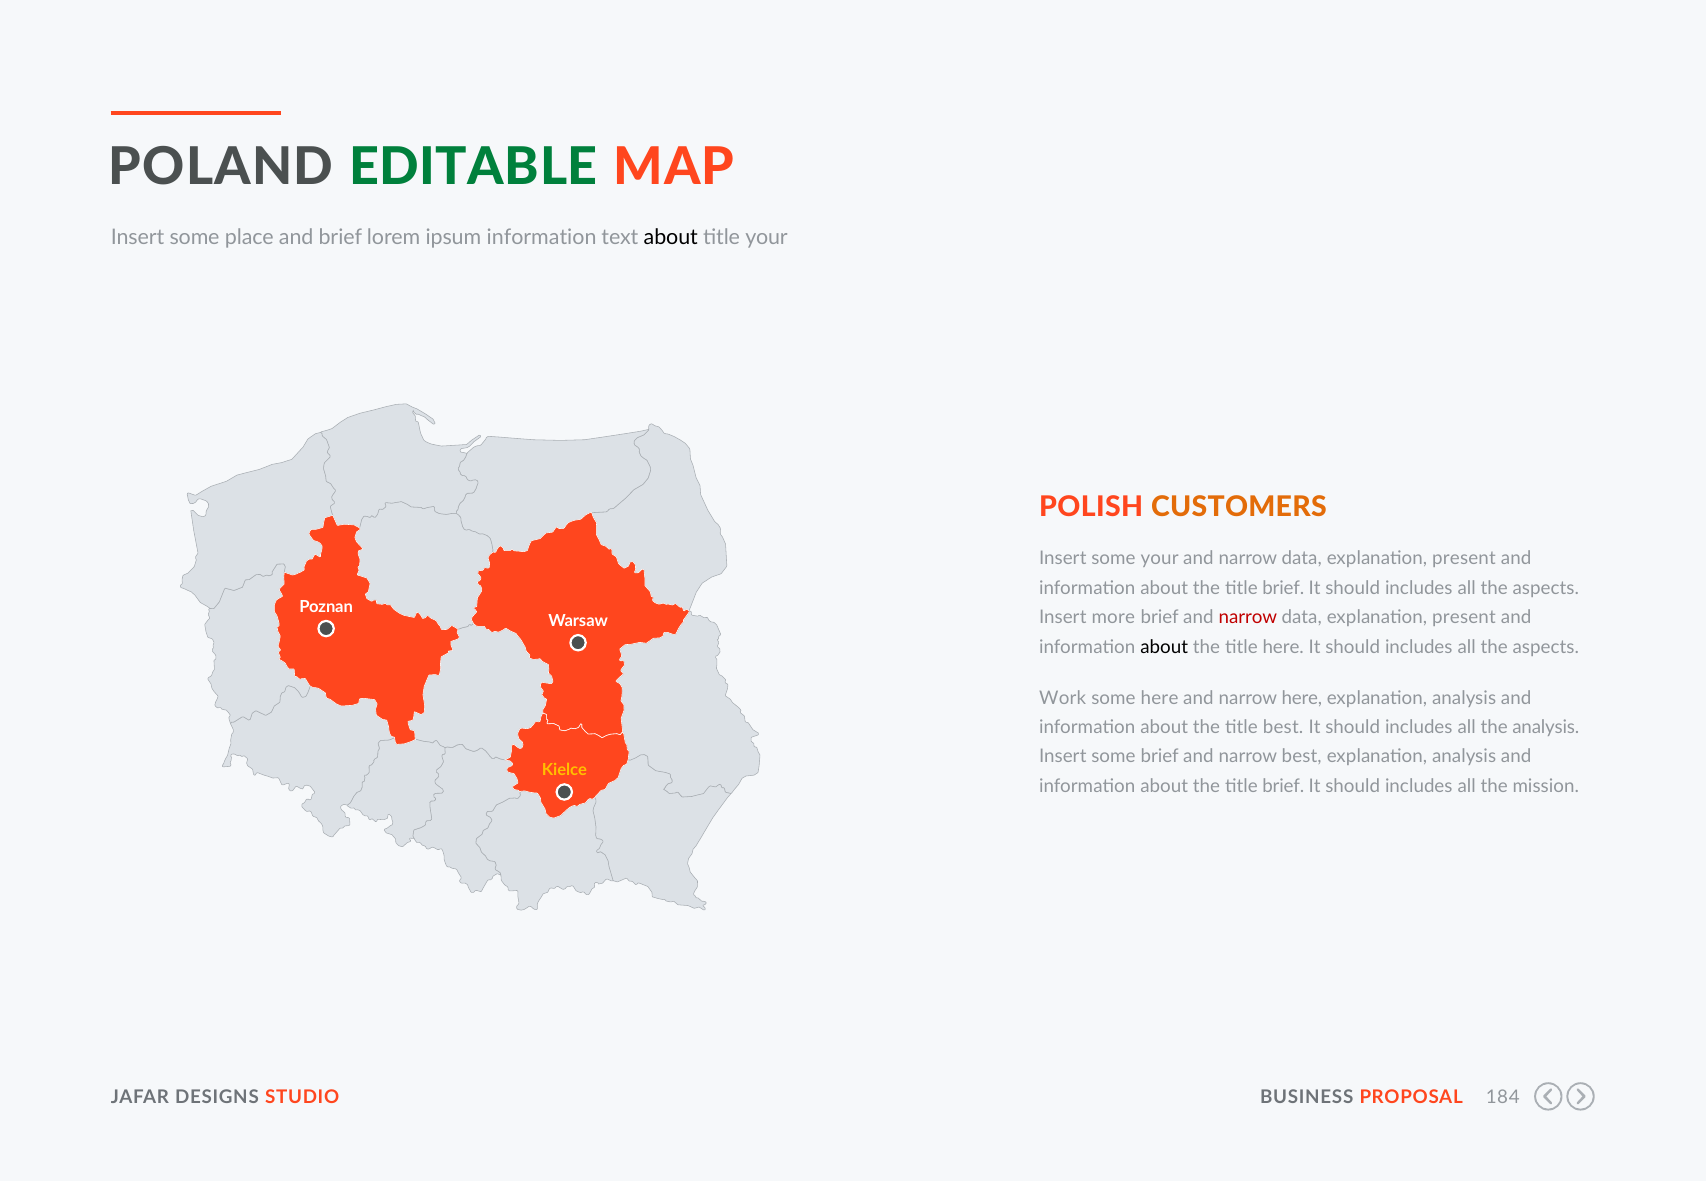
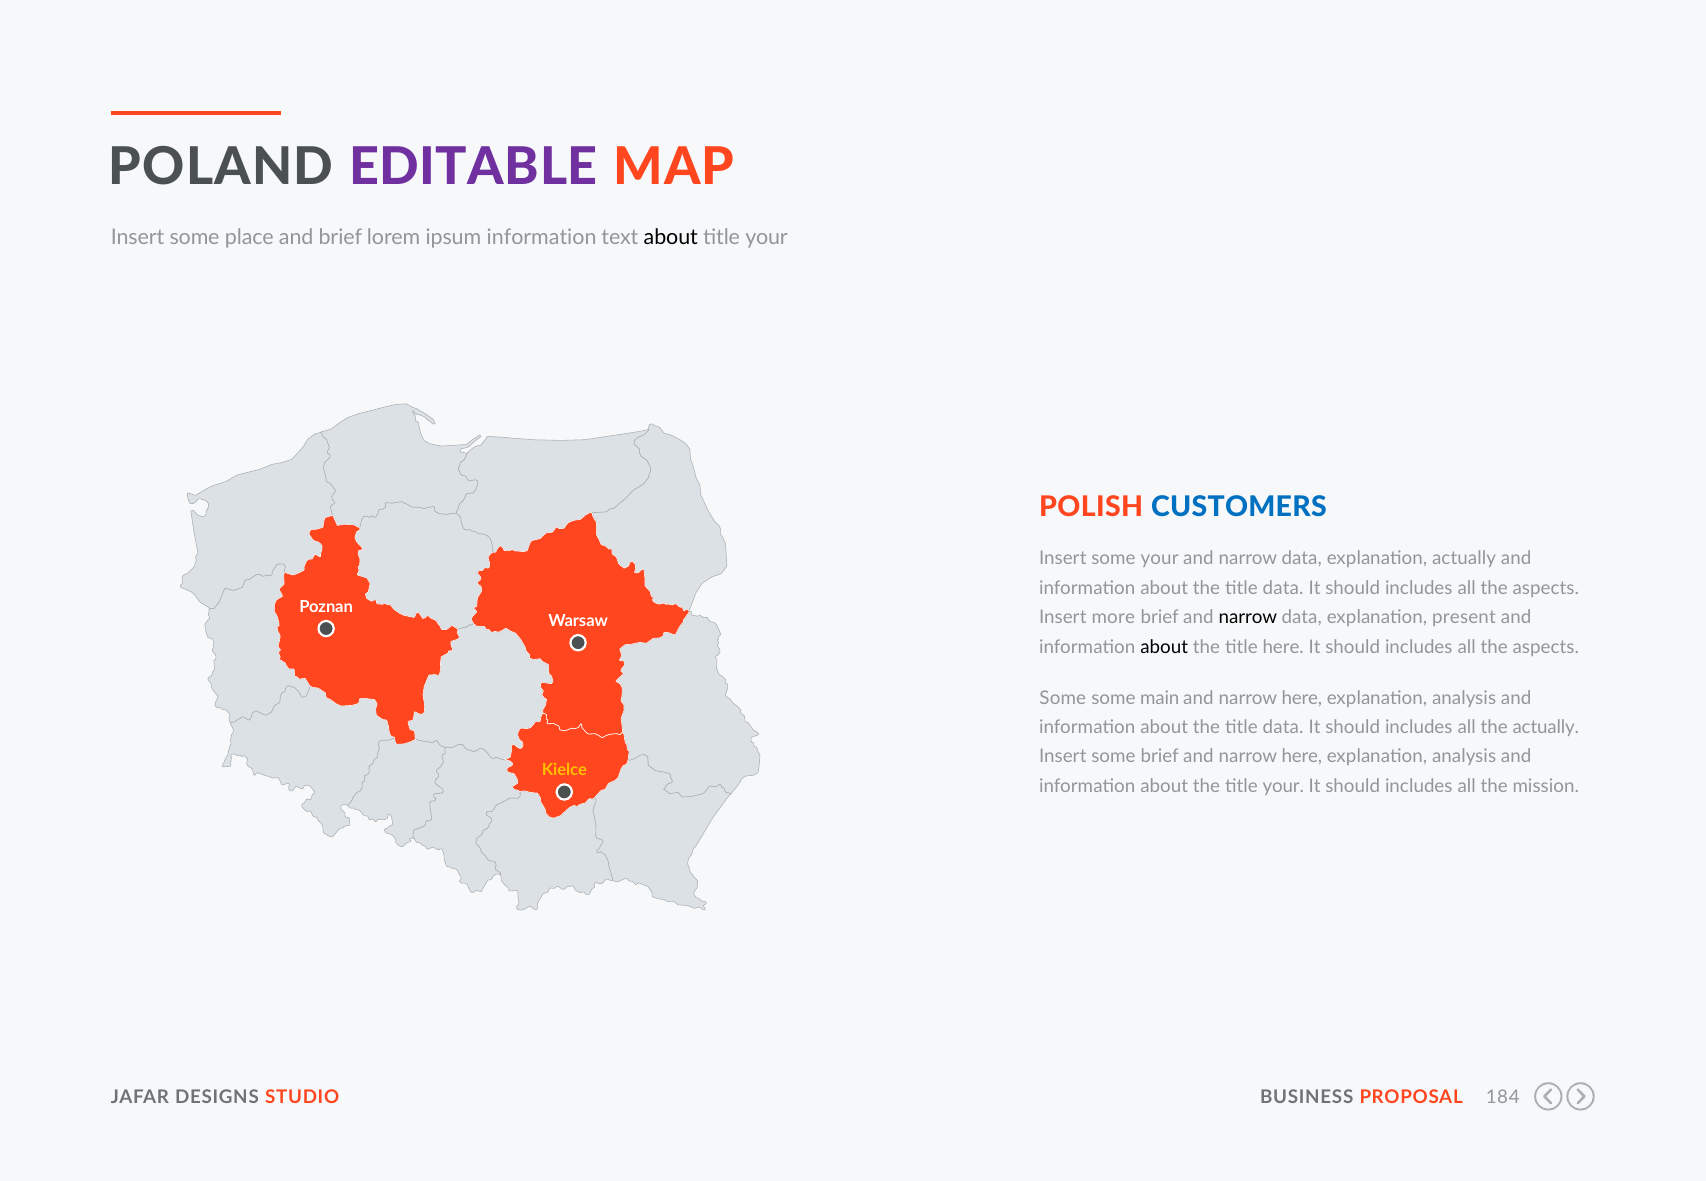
EDITABLE colour: green -> purple (473, 167)
CUSTOMERS colour: orange -> blue (1239, 508)
present: present -> actually (1464, 559)
brief: brief -> data (1283, 588)
narrow colour: red -> black (1248, 618)
Work: Work -> Some (1063, 698)
some here: here -> main (1160, 698)
best: best -> data (1283, 727)
the analysis: analysis -> actually (1546, 727)
brief and narrow best: best -> here (1302, 757)
brief: brief -> your (1283, 786)
